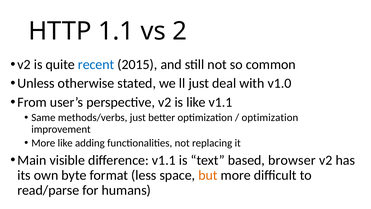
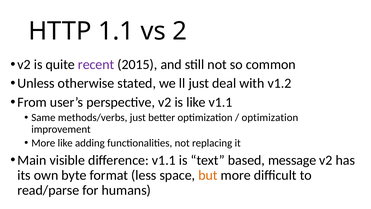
recent colour: blue -> purple (96, 64)
v1.0: v1.0 -> v1.2 (280, 83)
browser: browser -> message (292, 160)
